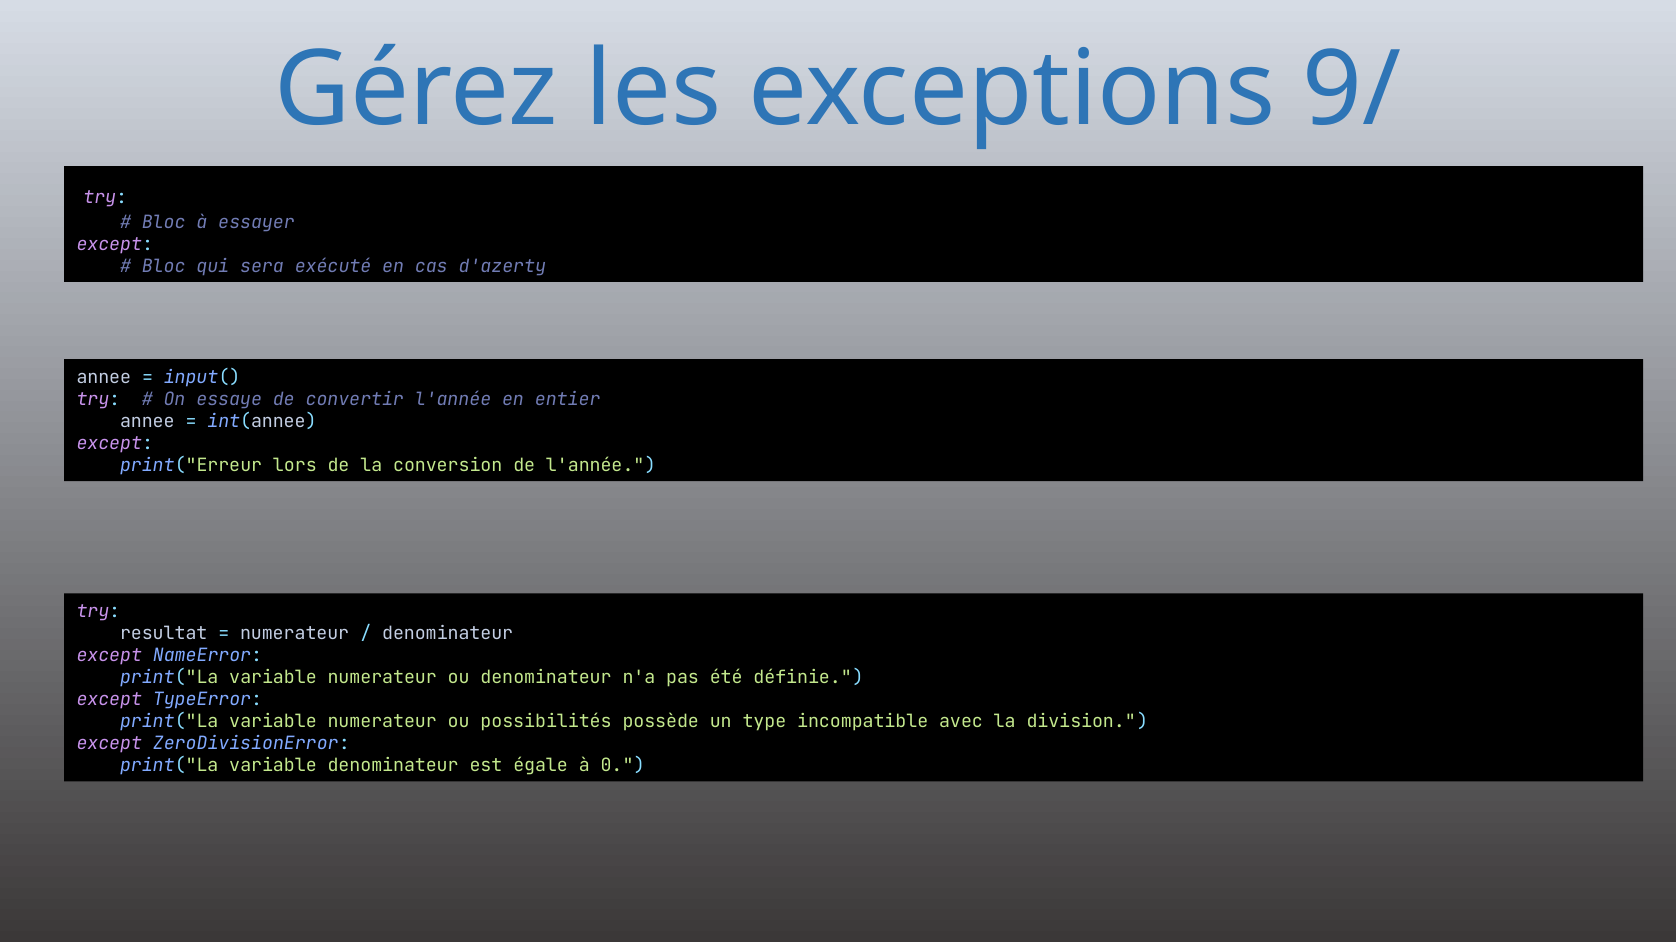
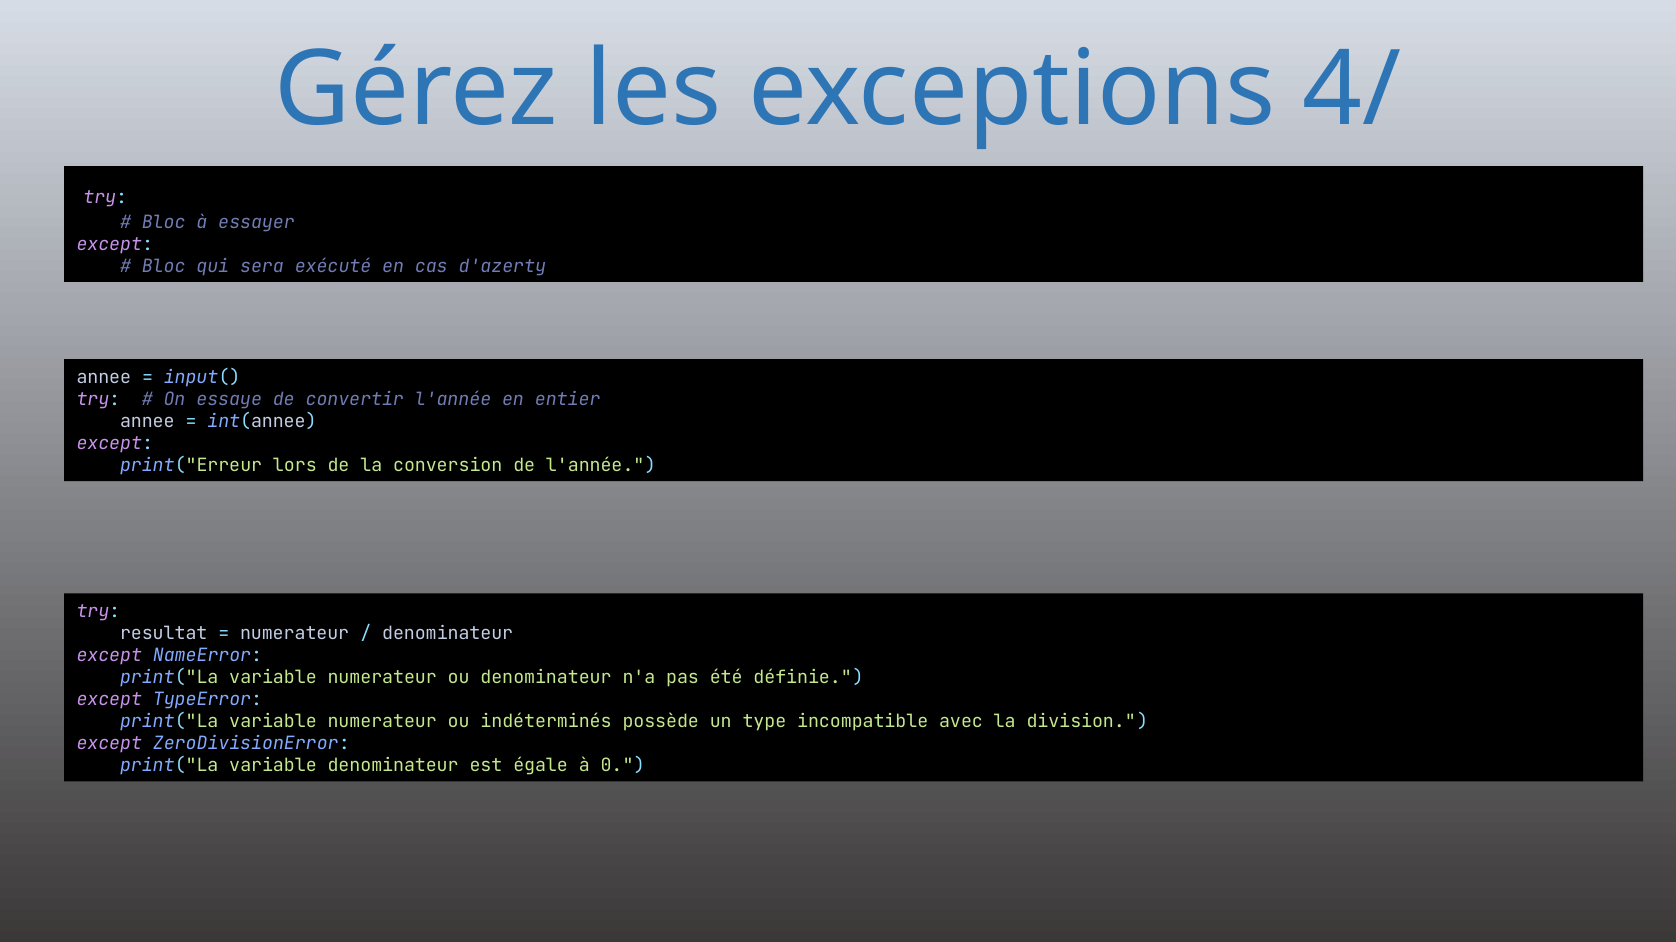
9/: 9/ -> 4/ (1352, 90)
possibilités: possibilités -> indéterminés (546, 722)
